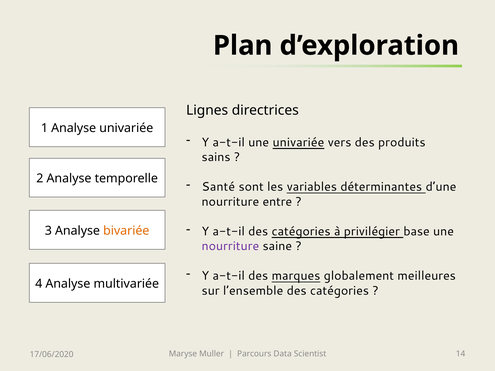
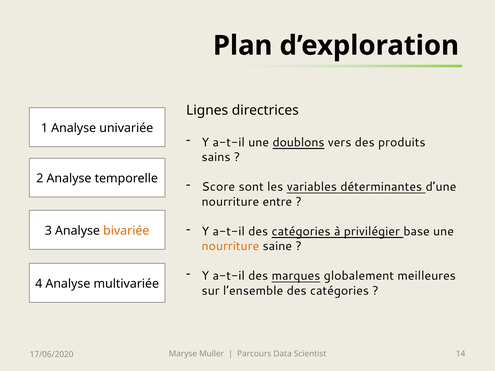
une univariée: univariée -> doublons (299, 142)
Santé: Santé -> Score (218, 187)
nourriture colour: purple -> orange (230, 246)
